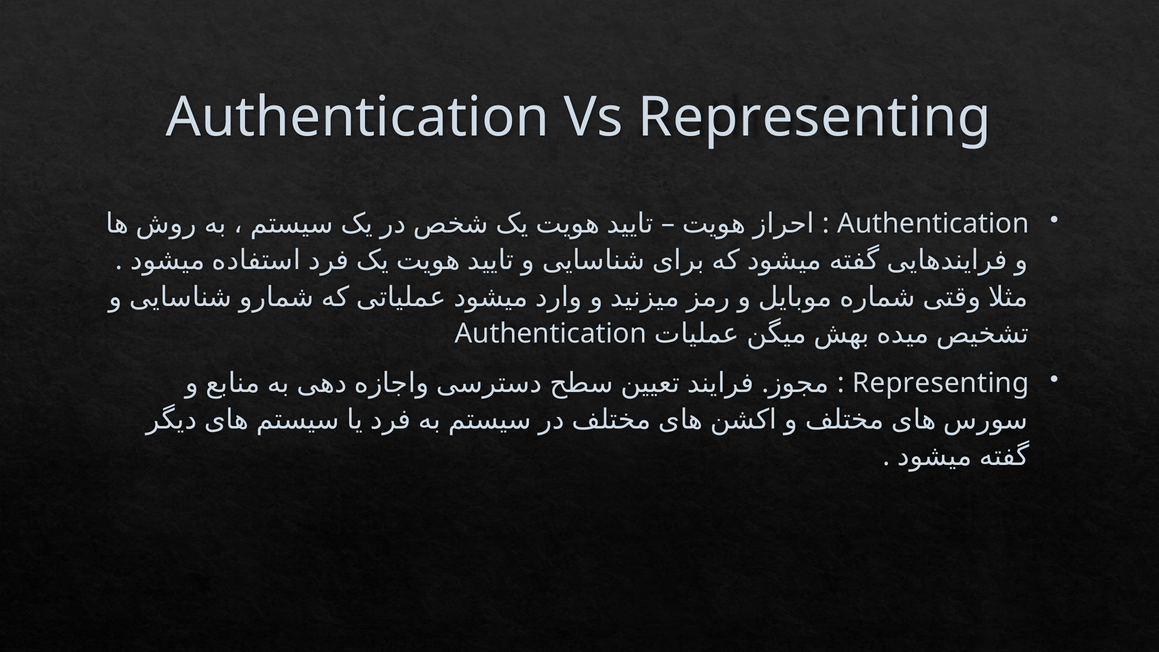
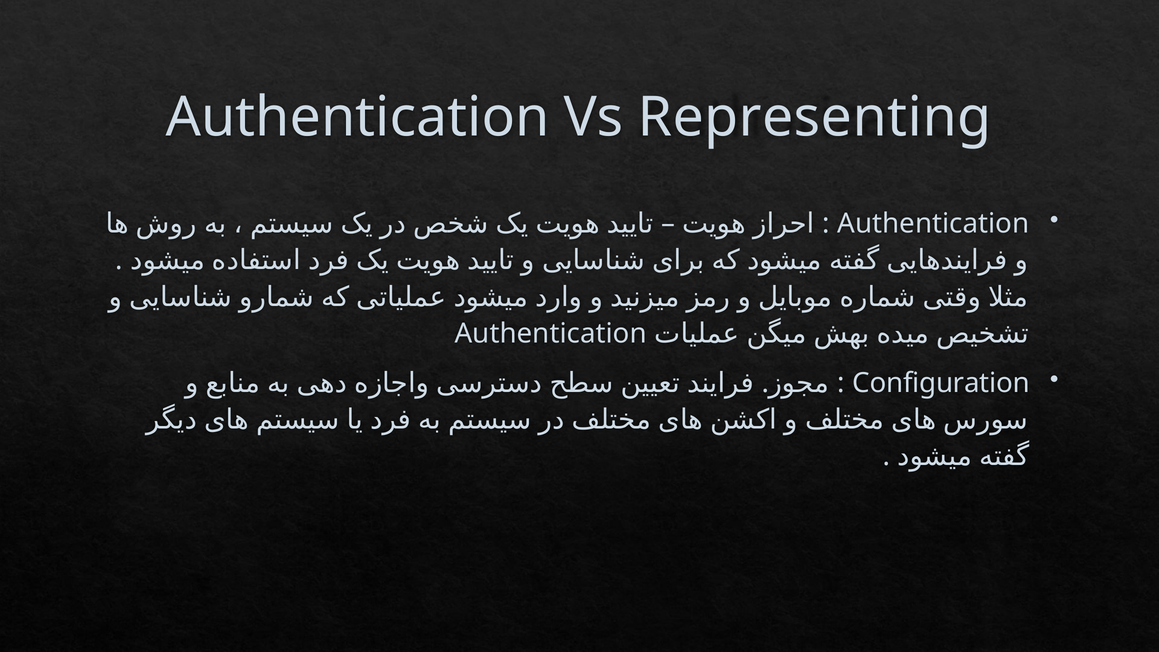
Representing: Representing -> Configuration (941, 383)
